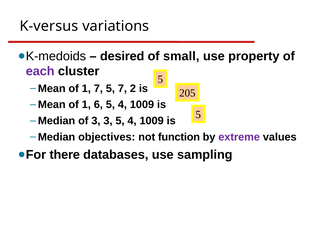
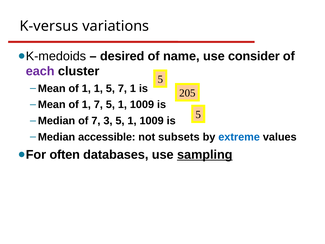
small: small -> name (181, 56)
property: property -> consider (254, 56)
1 7: 7 -> 1 (98, 88)
7 2: 2 -> 1 (133, 88)
1 6: 6 -> 7 (98, 105)
4: 4 -> 1 (122, 105)
of 3: 3 -> 7 (96, 121)
3 5 4: 4 -> 1 (132, 121)
objectives: objectives -> accessible (107, 137)
function: function -> subsets (179, 137)
extreme colour: purple -> blue (239, 137)
there: there -> often (65, 154)
sampling underline: none -> present (205, 154)
